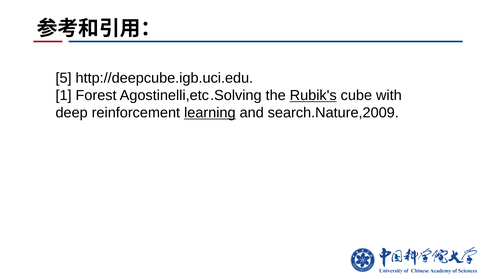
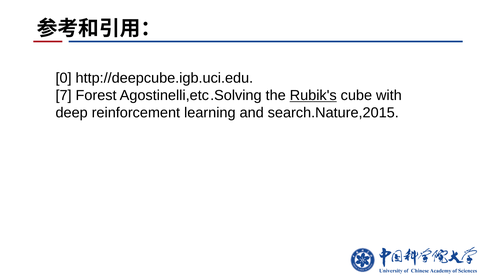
5: 5 -> 0 (64, 78)
1: 1 -> 7 (64, 96)
learning underline: present -> none (210, 113)
search.Nature,2009: search.Nature,2009 -> search.Nature,2015 (333, 113)
